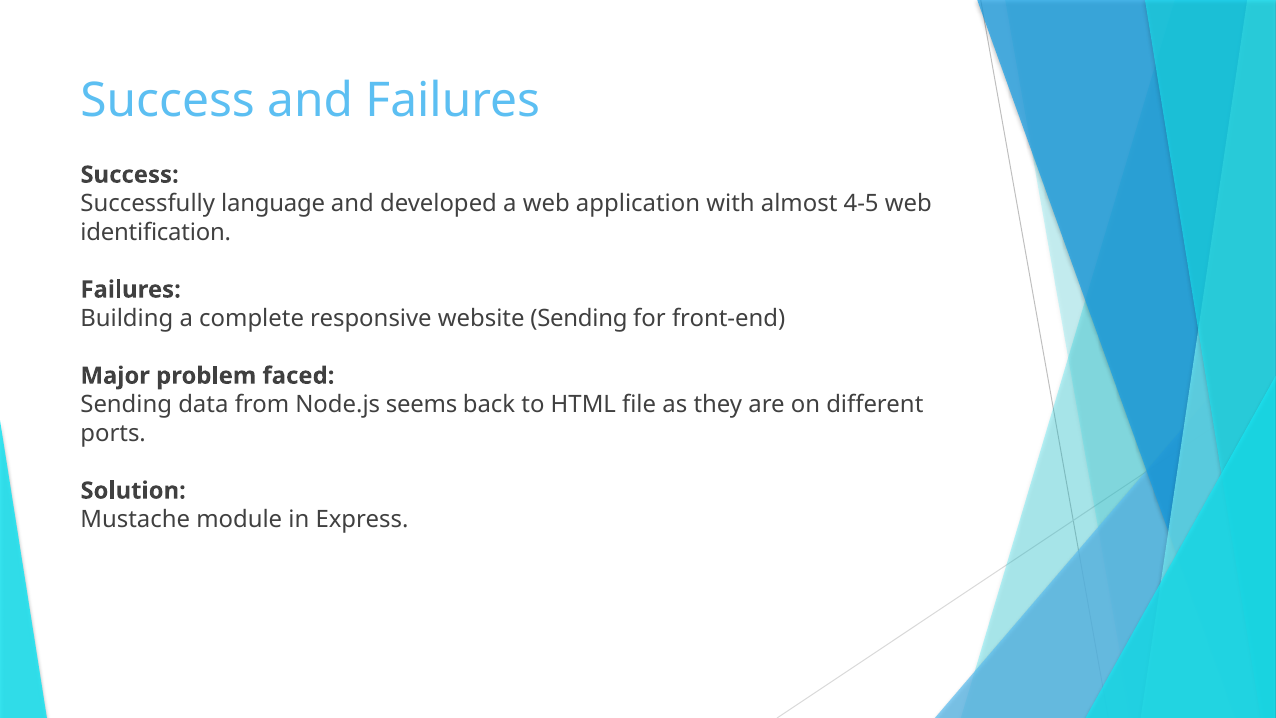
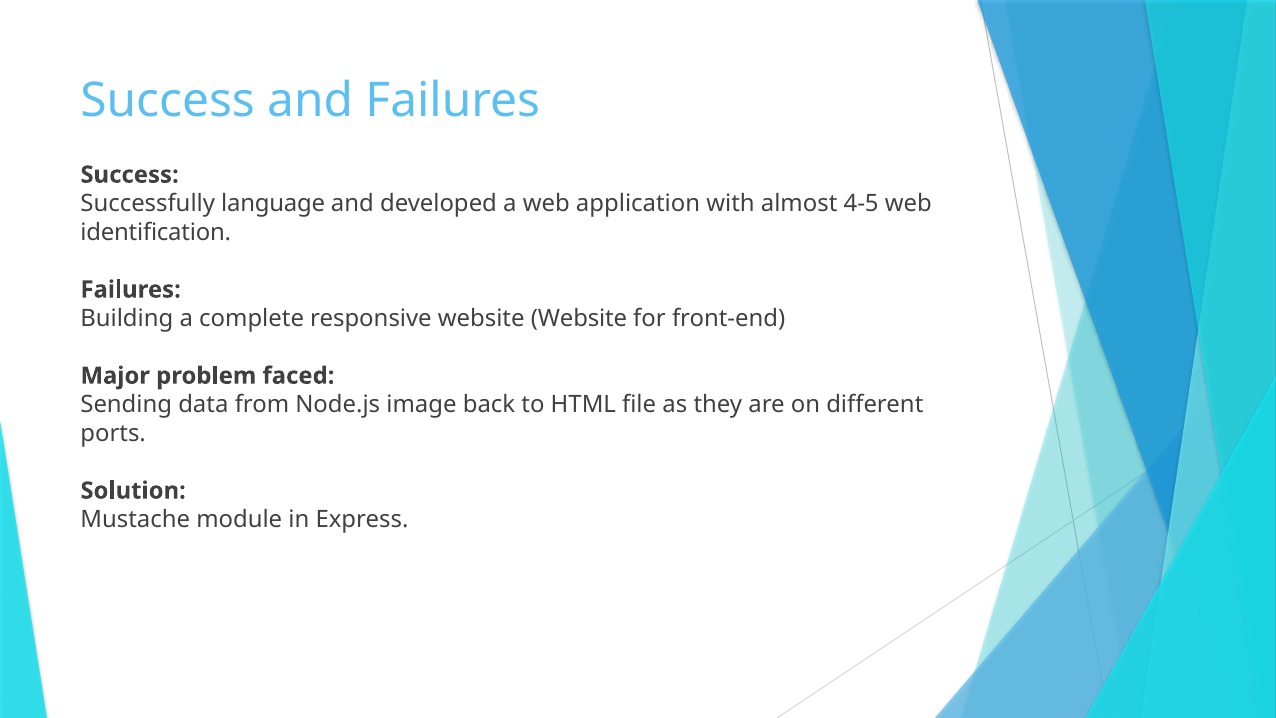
website Sending: Sending -> Website (579, 318)
seems: seems -> image (422, 404)
